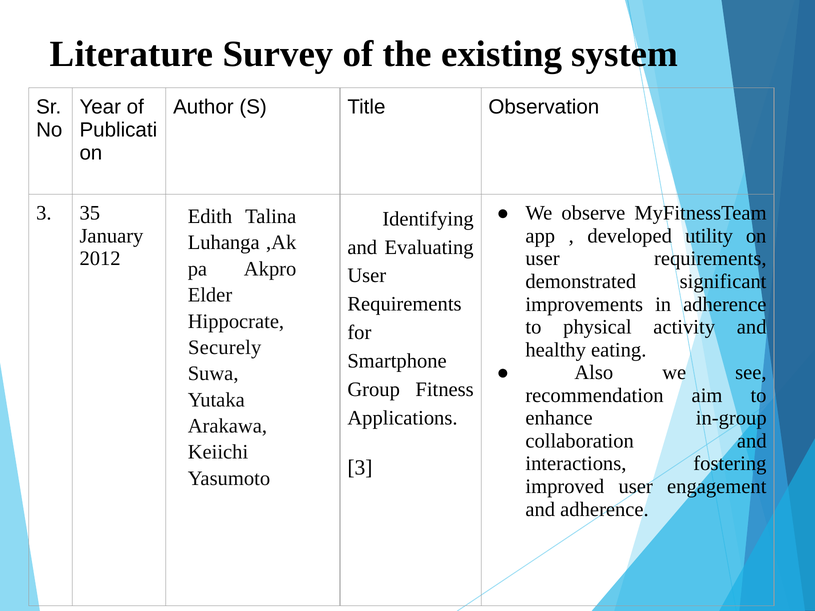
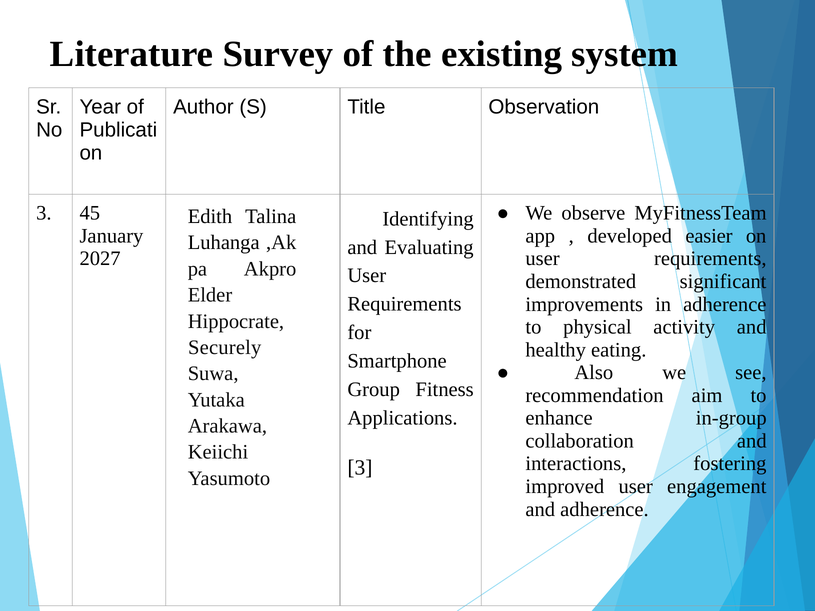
35: 35 -> 45 (90, 213)
utility: utility -> easier (709, 236)
2012: 2012 -> 2027 (100, 259)
